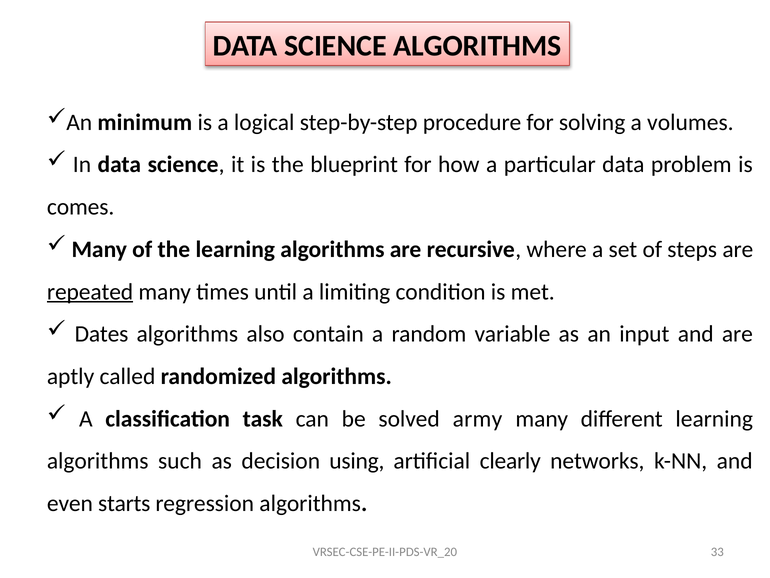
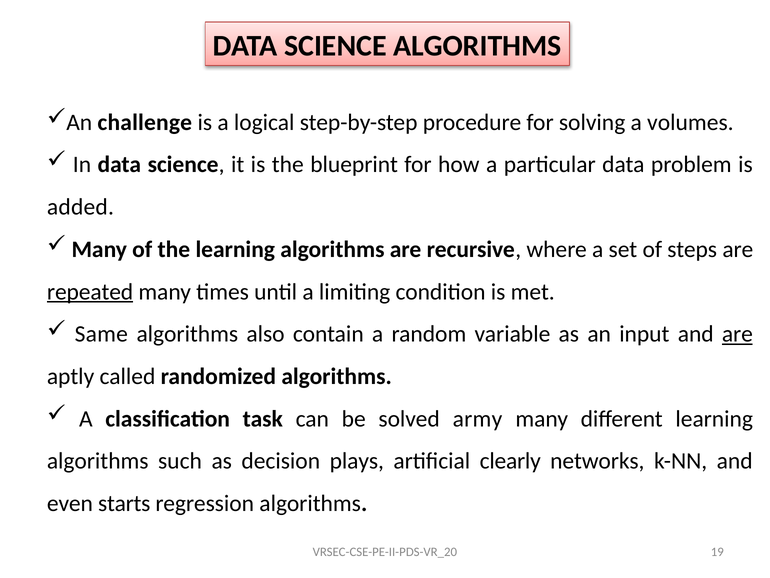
minimum: minimum -> challenge (145, 122)
comes: comes -> added (80, 207)
Dates: Dates -> Same (101, 334)
are underline: none -> present (737, 334)
using: using -> plays (357, 461)
33: 33 -> 19 (717, 551)
